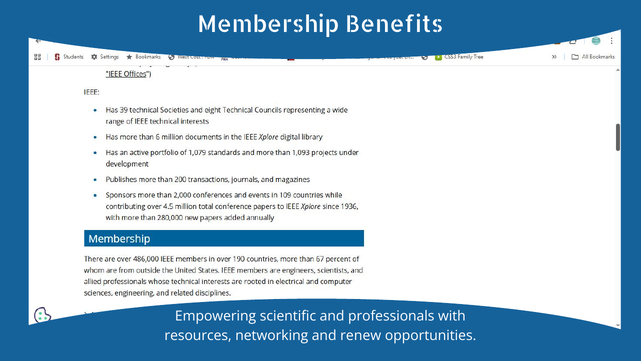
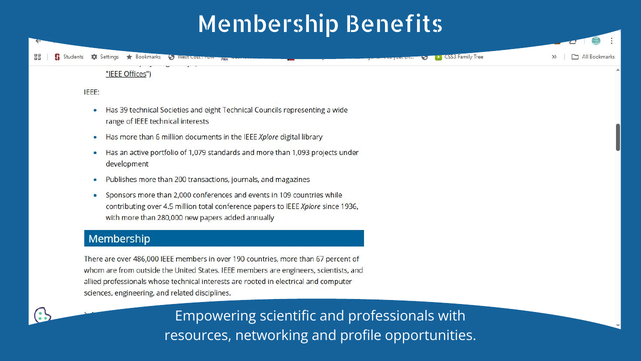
renew: renew -> profile (361, 335)
